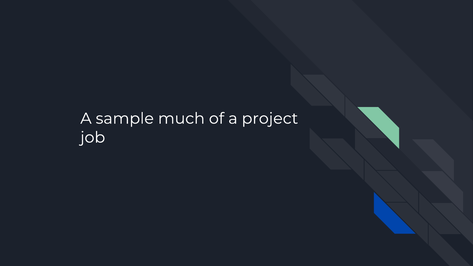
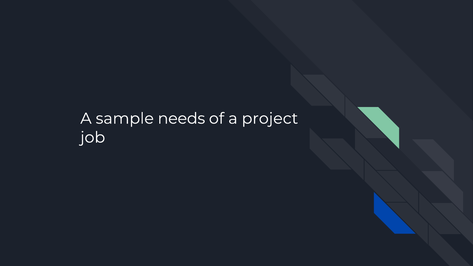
much: much -> needs (181, 119)
